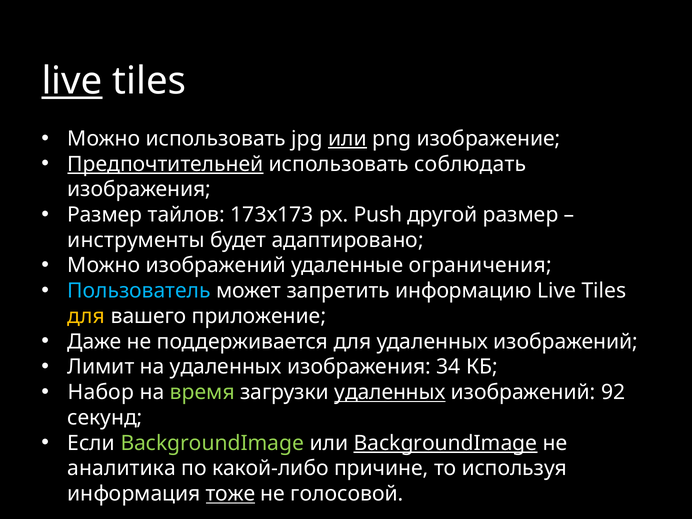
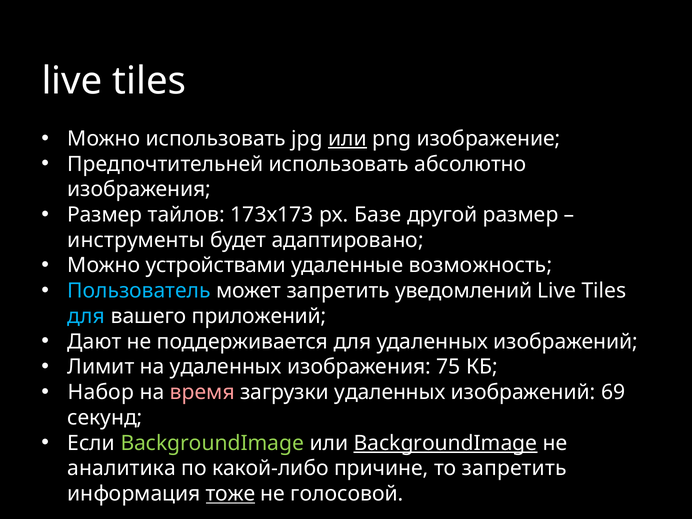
live underline: present -> none (72, 81)
Предпочтительней underline: present -> none (165, 164)
соблюдать: соблюдать -> абсолютно (470, 164)
Push: Push -> Базе (378, 215)
Можно изображений: изображений -> устройствами (216, 266)
ограничения: ограничения -> возможность (480, 266)
информацию: информацию -> уведомлений (464, 291)
для colour: yellow -> light blue (86, 316)
приложение: приложение -> приложений (259, 316)
Даже: Даже -> Дают (94, 342)
34: 34 -> 75 (448, 367)
время colour: light green -> pink (202, 392)
удаленных underline: present -> none (390, 392)
92: 92 -> 69 (613, 392)
то используя: используя -> запретить (514, 468)
